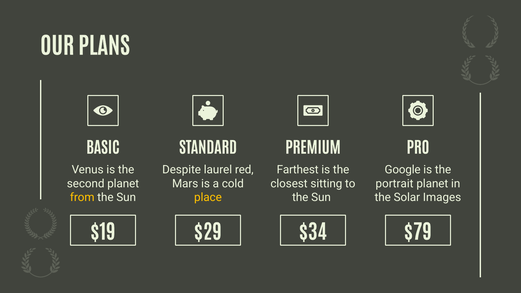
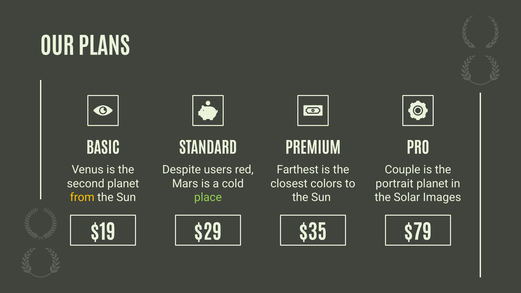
laurel: laurel -> users (218, 170)
Google: Google -> Couple (403, 170)
sitting: sitting -> colors (326, 184)
place colour: yellow -> light green (208, 198)
$34: $34 -> $35 (313, 233)
